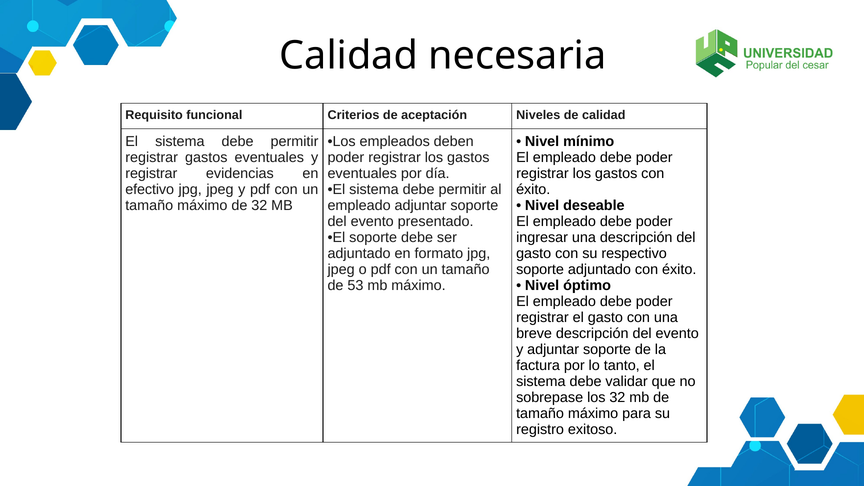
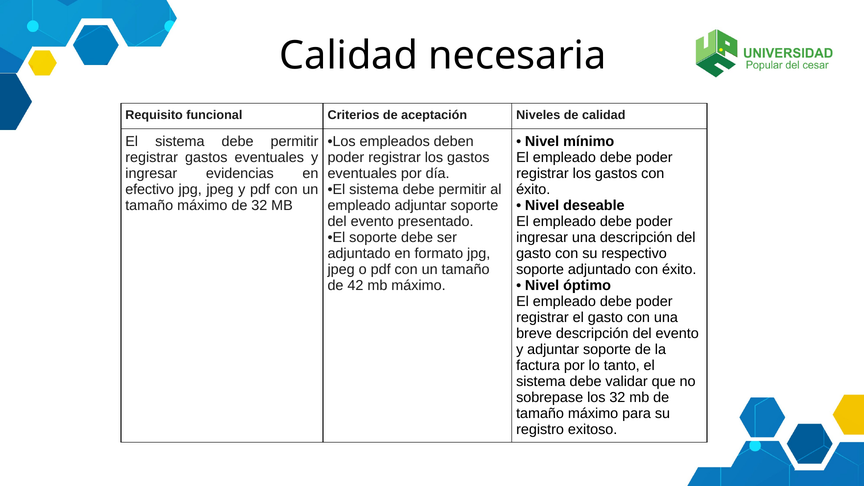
registrar: registrar -> ingresar (151, 173)
53: 53 -> 42 (355, 285)
